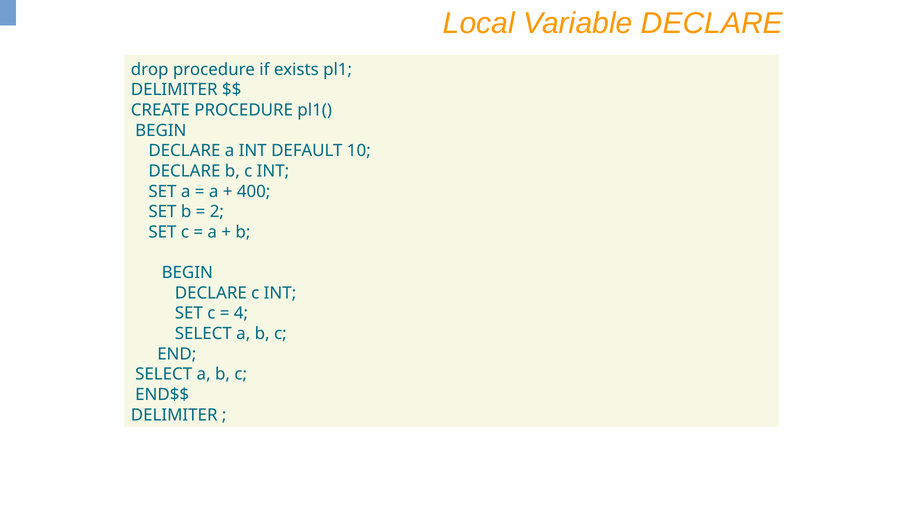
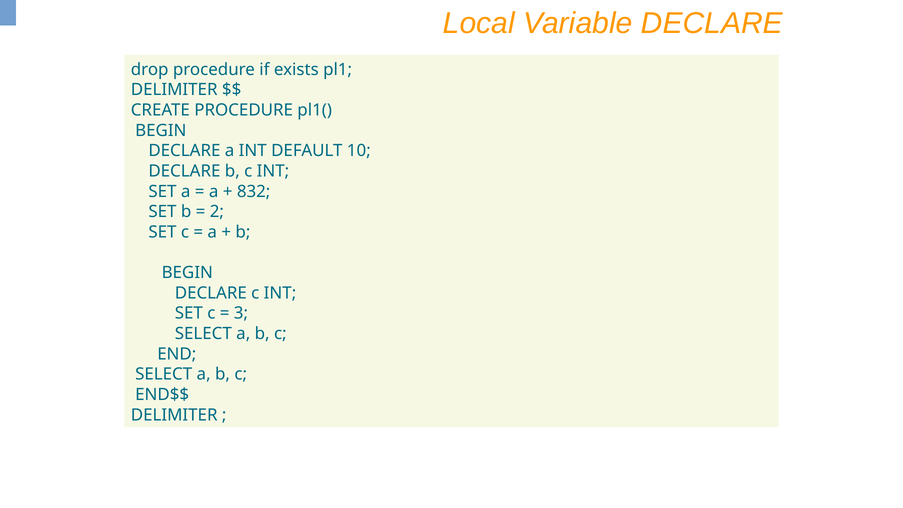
400: 400 -> 832 (254, 191)
4: 4 -> 3 (241, 313)
